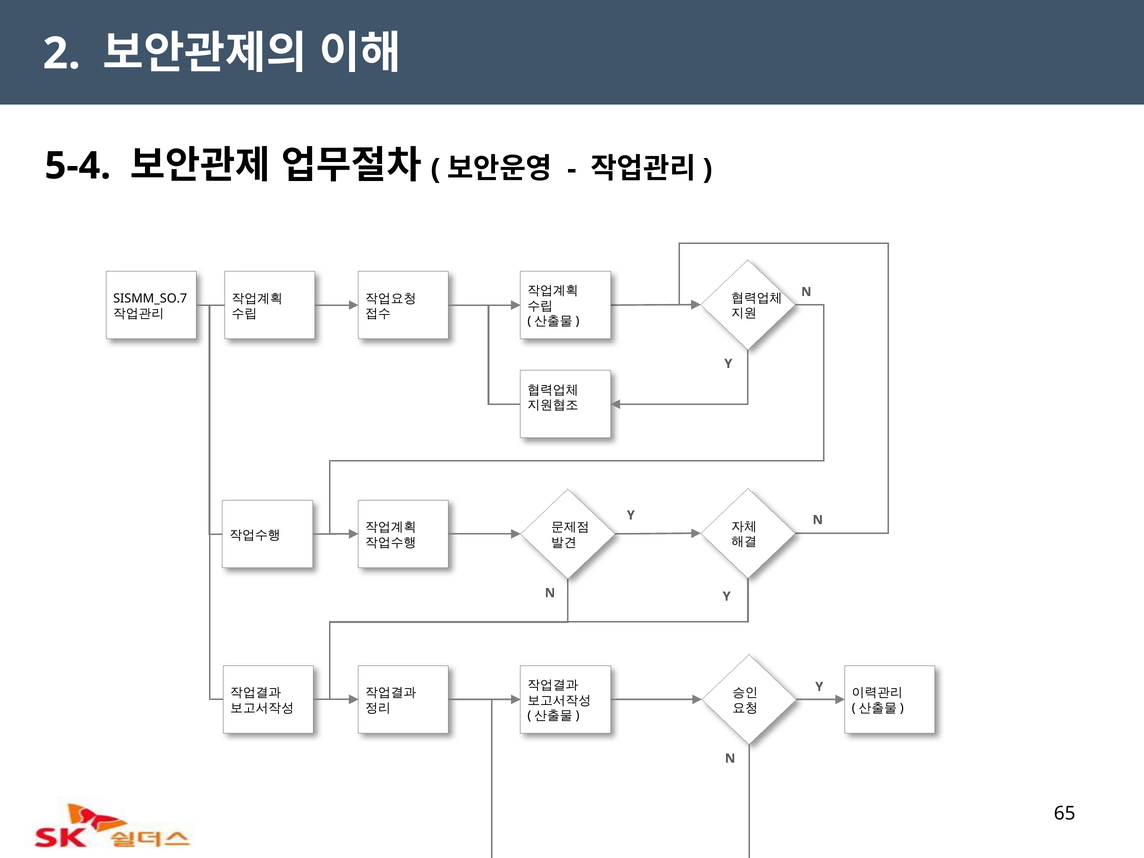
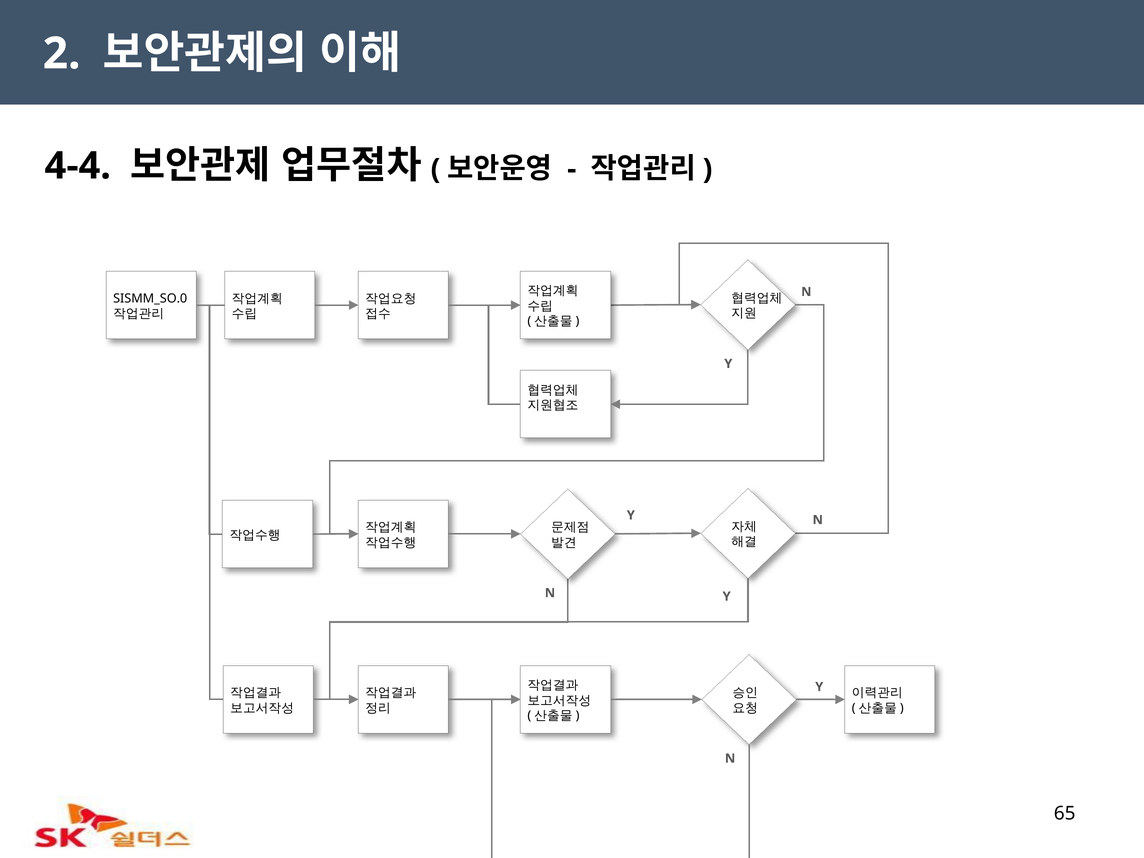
5-4: 5-4 -> 4-4 (78, 166)
SISMM_SO.7: SISMM_SO.7 -> SISMM_SO.0 (150, 298)
